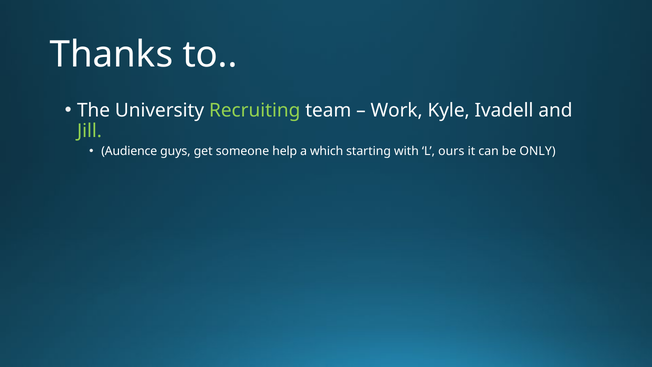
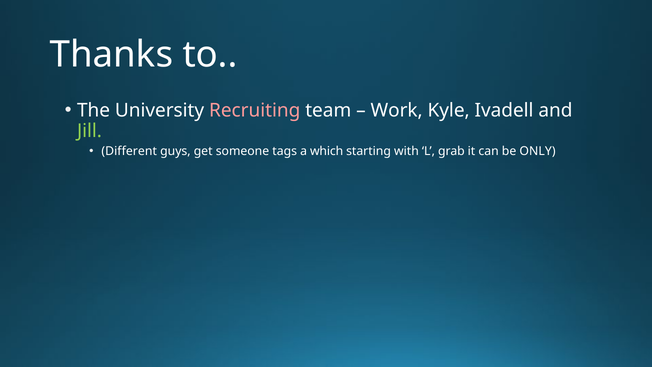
Recruiting colour: light green -> pink (255, 110)
Audience: Audience -> Different (129, 151)
help: help -> tags (285, 151)
ours: ours -> grab (451, 151)
